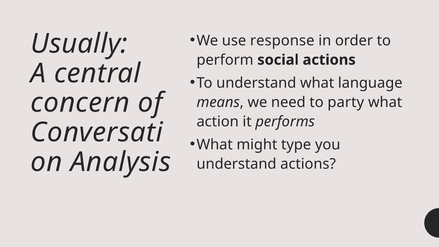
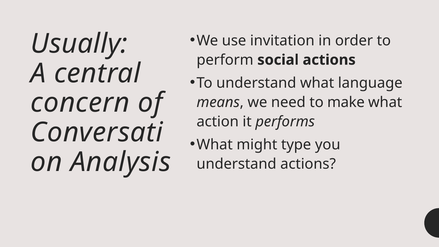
response: response -> invitation (282, 41)
party: party -> make (346, 102)
